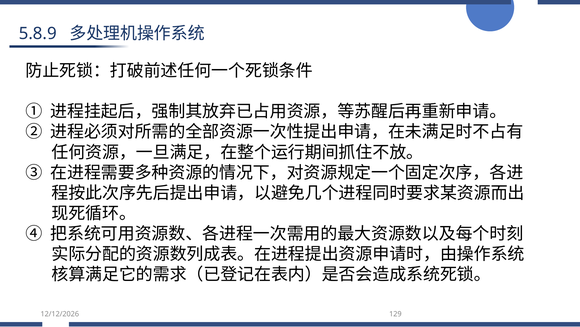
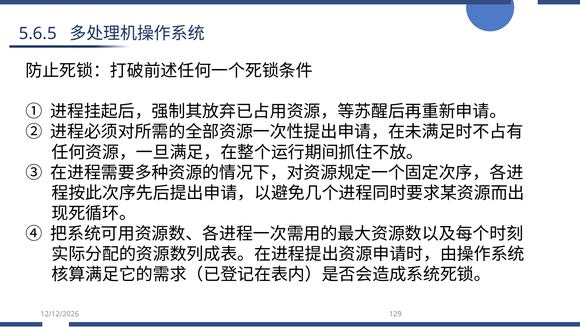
5.8.9: 5.8.9 -> 5.6.5 (38, 34)
